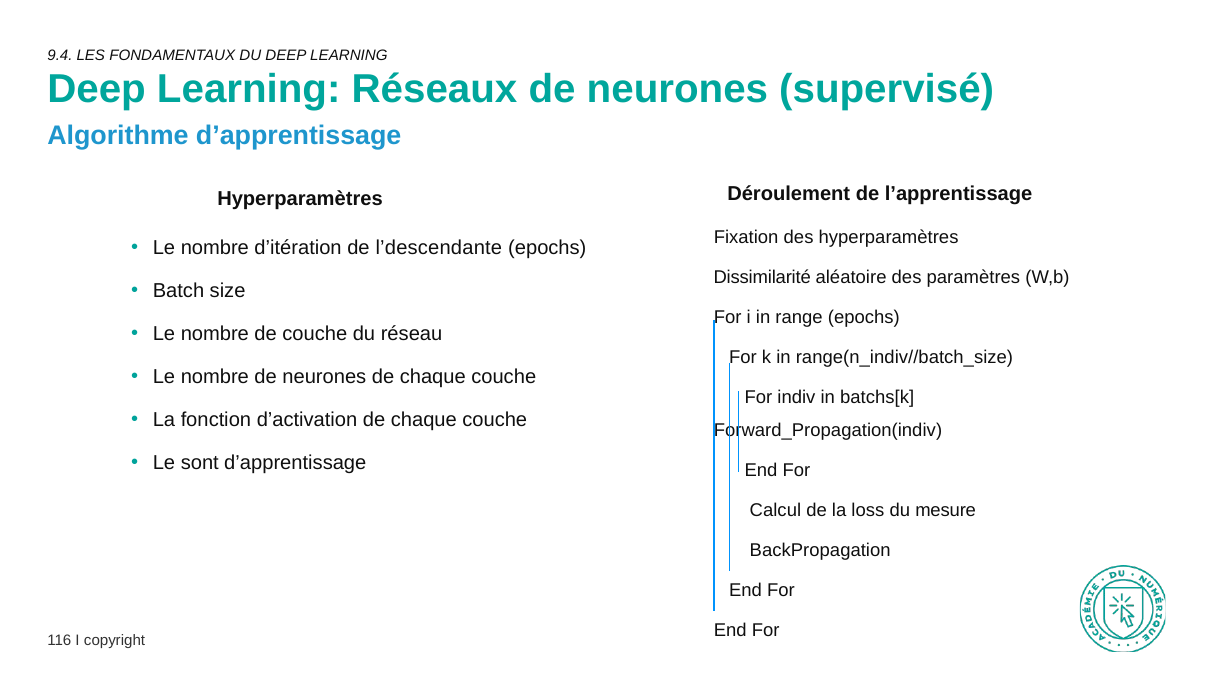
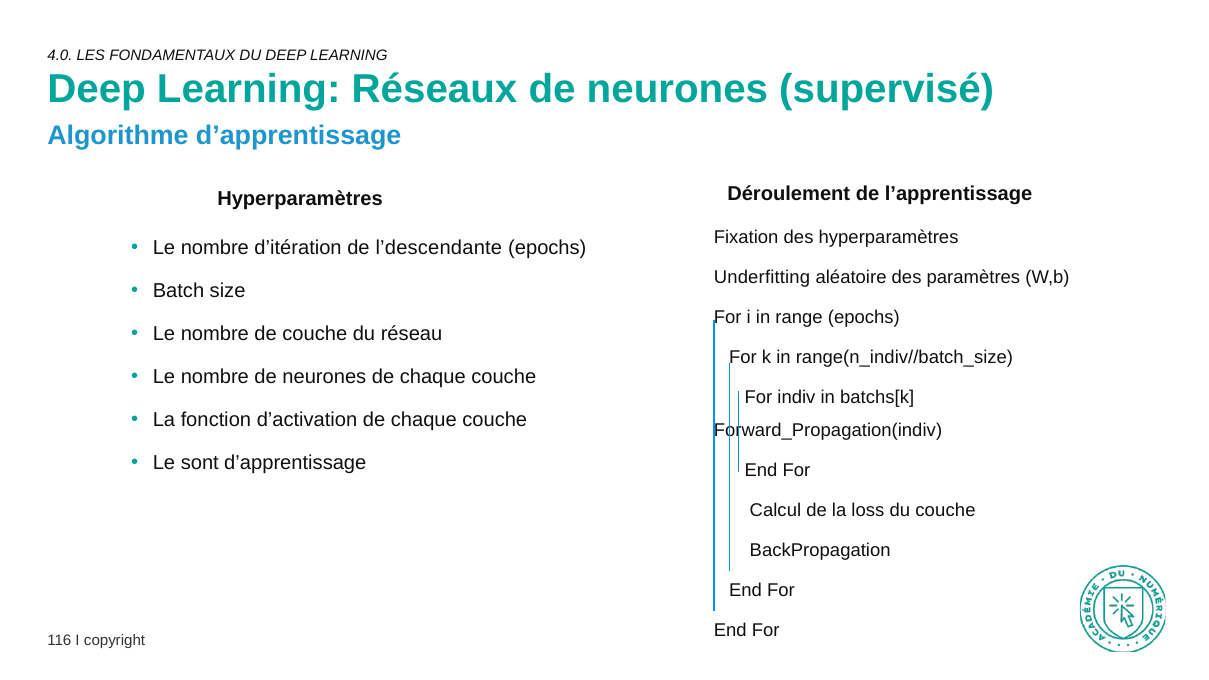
9.4: 9.4 -> 4.0 (60, 55)
Dissimilarité: Dissimilarité -> Underfitting (762, 277)
du mesure: mesure -> couche (945, 510)
